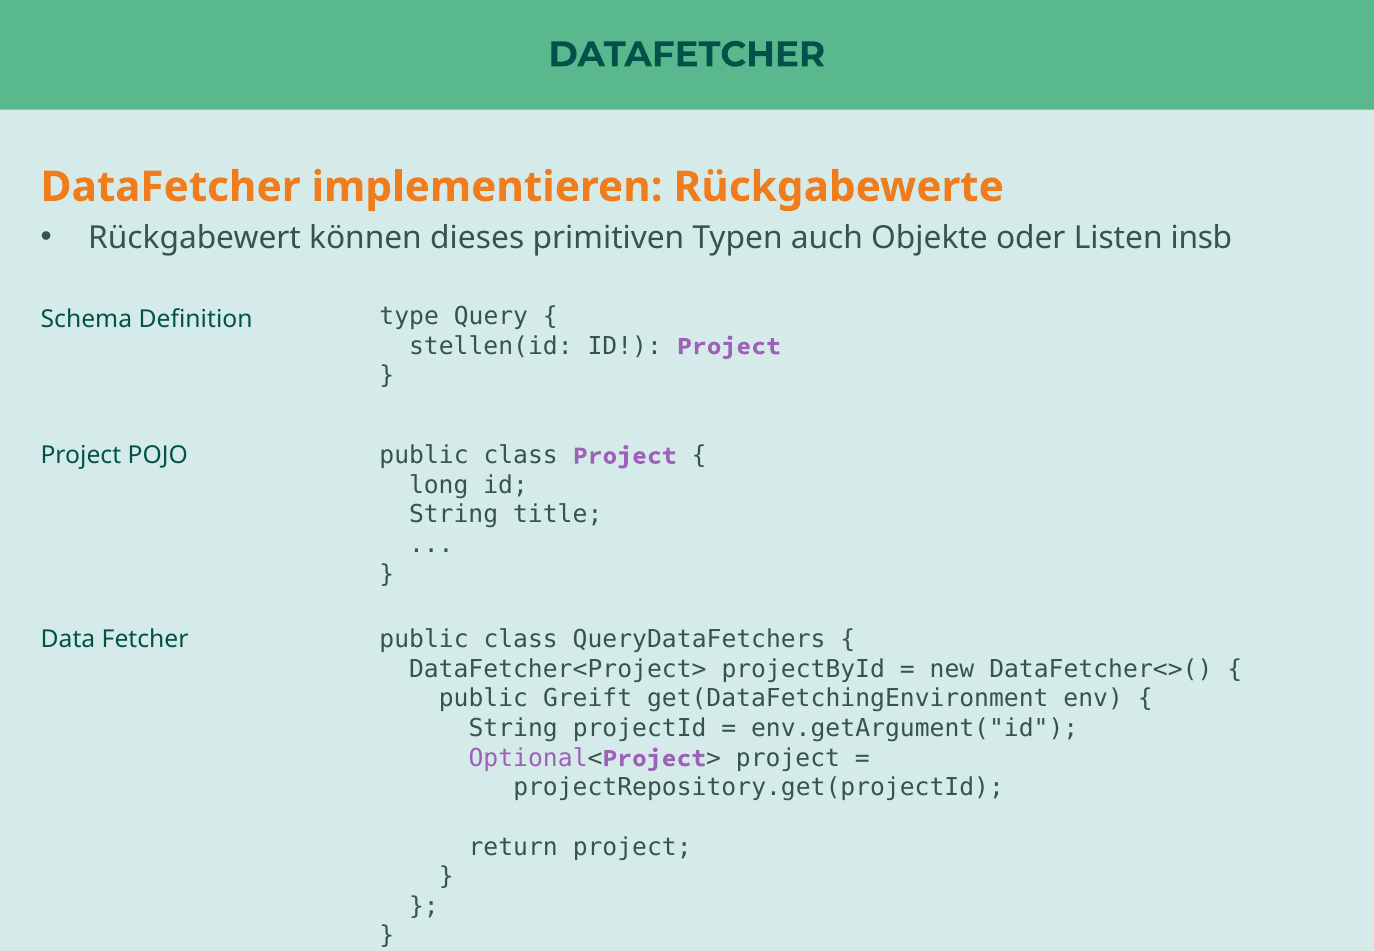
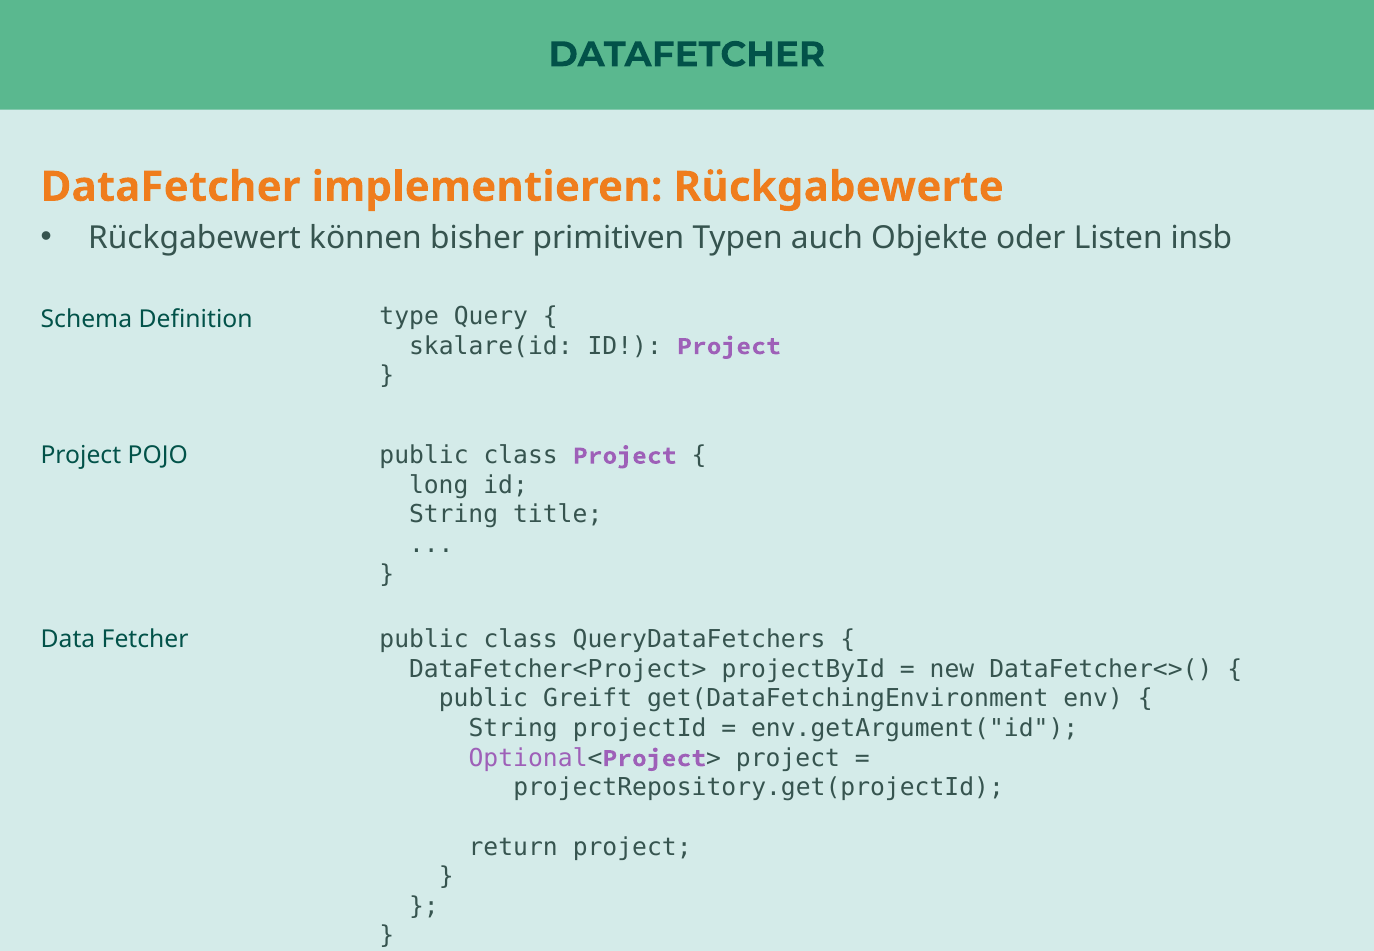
dieses: dieses -> bisher (477, 238)
stellen(id: stellen(id -> skalare(id (491, 346)
